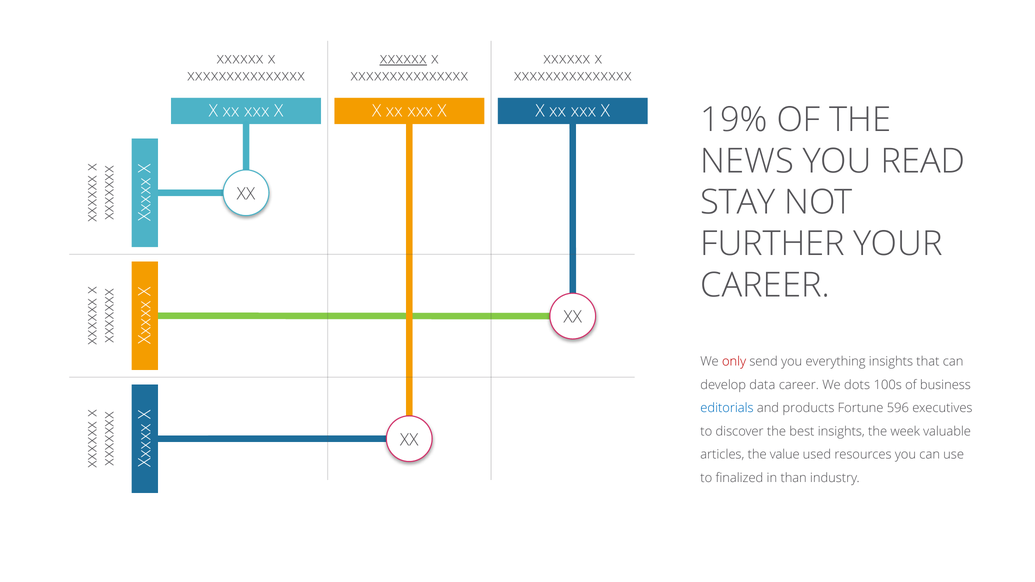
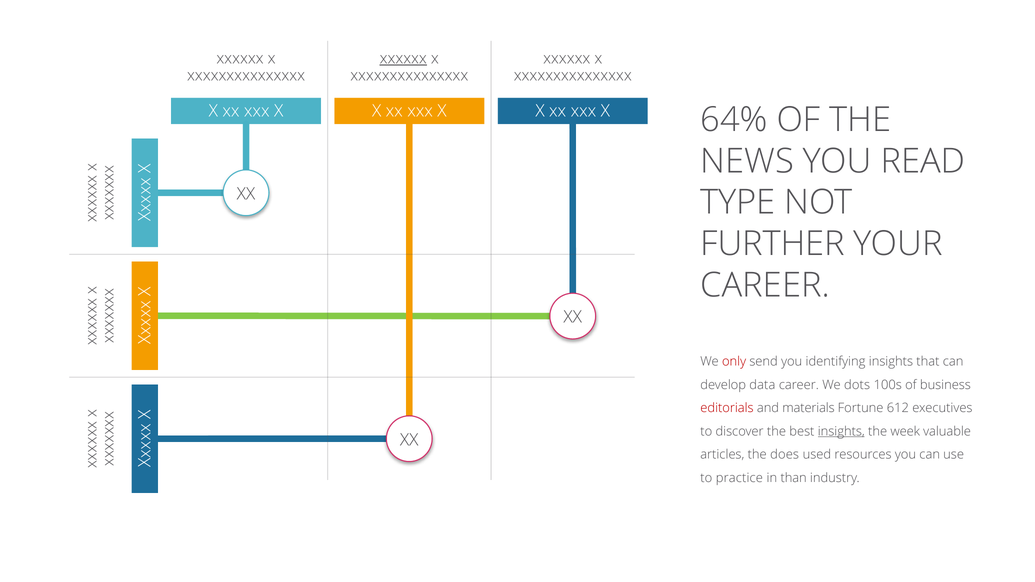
19%: 19% -> 64% (734, 120)
STAY: STAY -> TYPE (738, 203)
everything: everything -> identifying (836, 362)
editorials colour: blue -> red (727, 408)
products: products -> materials (809, 408)
596: 596 -> 612 (898, 408)
insights underline: none -> present (841, 431)
value: value -> does (785, 455)
finalized: finalized -> practice (739, 478)
